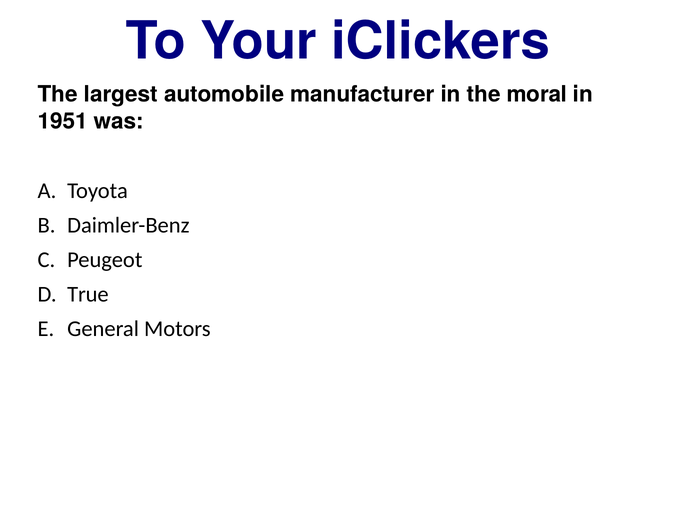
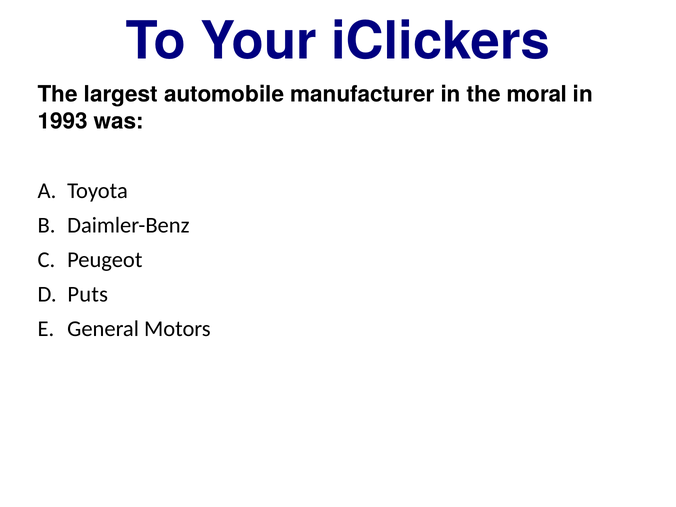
1951: 1951 -> 1993 (63, 122)
True: True -> Puts (88, 294)
